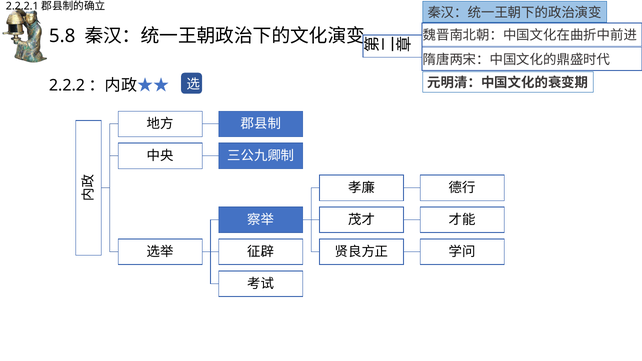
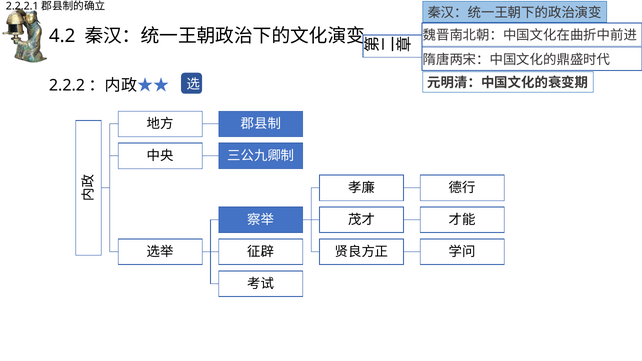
5.8: 5.8 -> 4.2 (62, 36)
